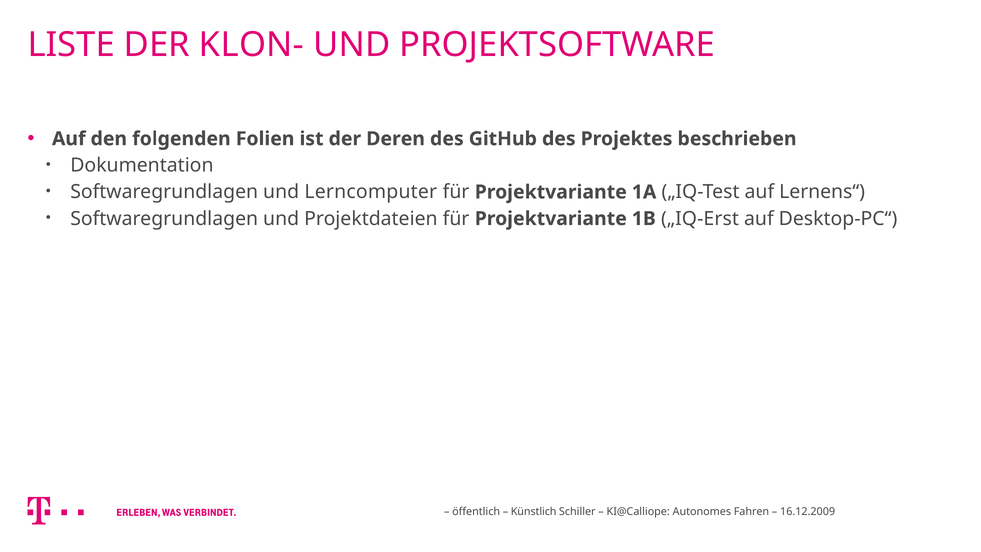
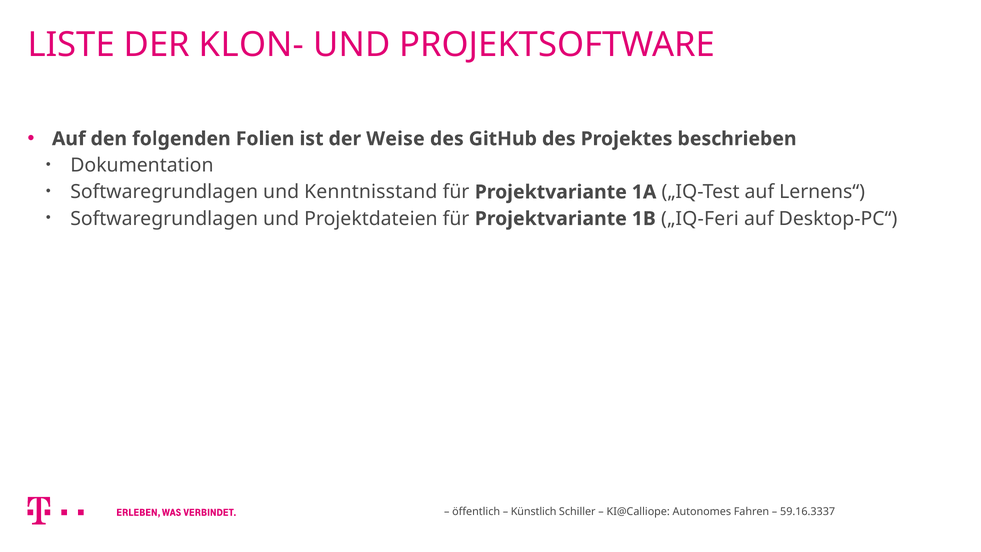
Deren: Deren -> Weise (395, 139)
Lerncomputer: Lerncomputer -> Kenntnisstand (371, 192)
„IQ-Erst: „IQ-Erst -> „IQ-Feri (700, 219)
16.12.2009: 16.12.2009 -> 59.16.3337 (808, 511)
